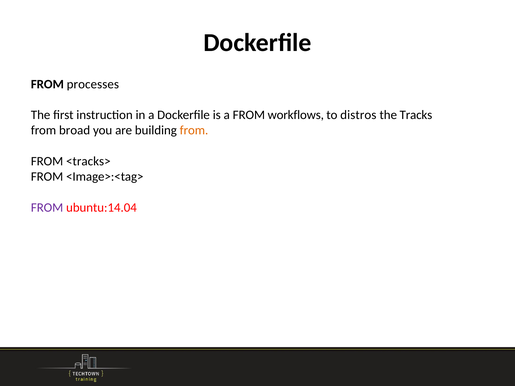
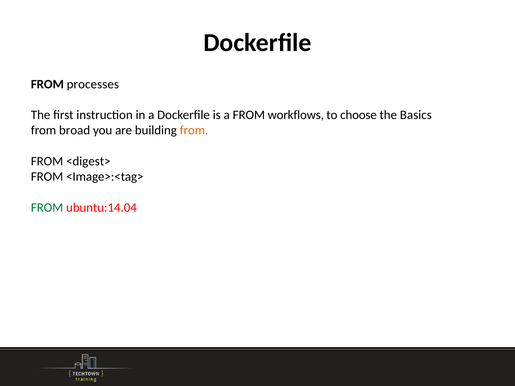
distros: distros -> choose (359, 115)
Tracks: Tracks -> Basics (416, 115)
<tracks>: <tracks> -> <digest> (88, 161)
FROM colour: purple -> green (47, 208)
